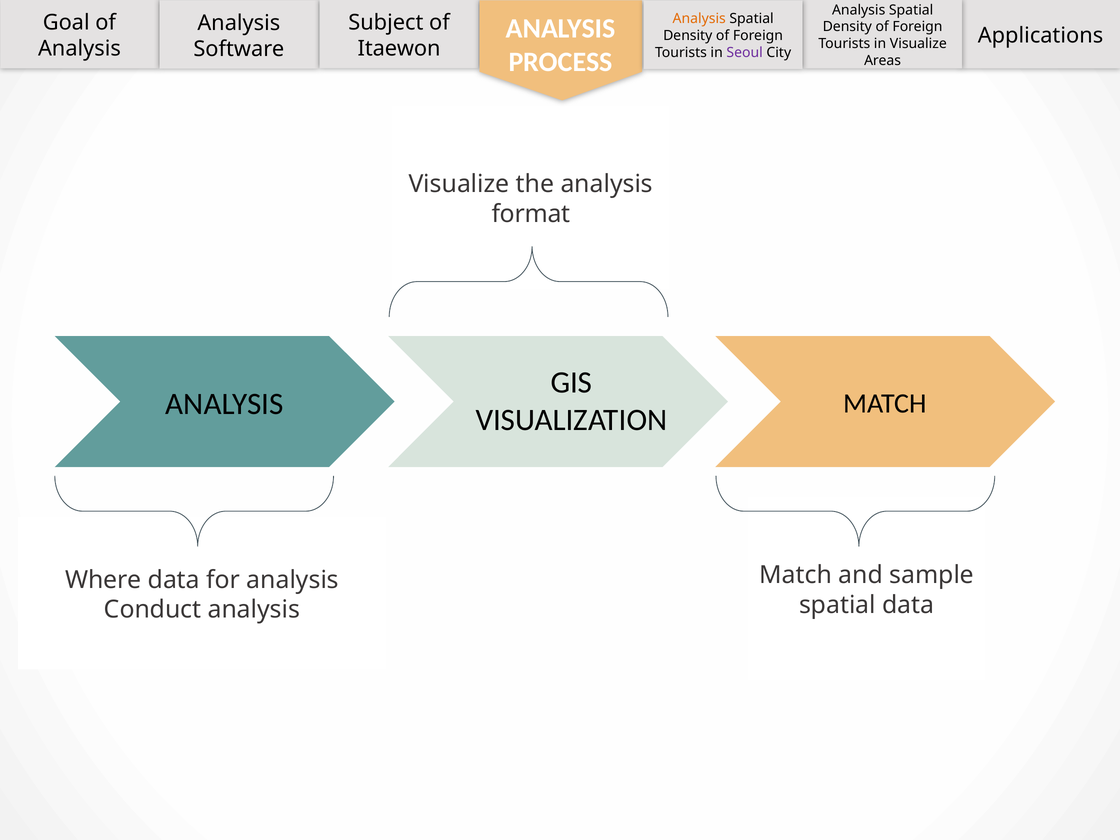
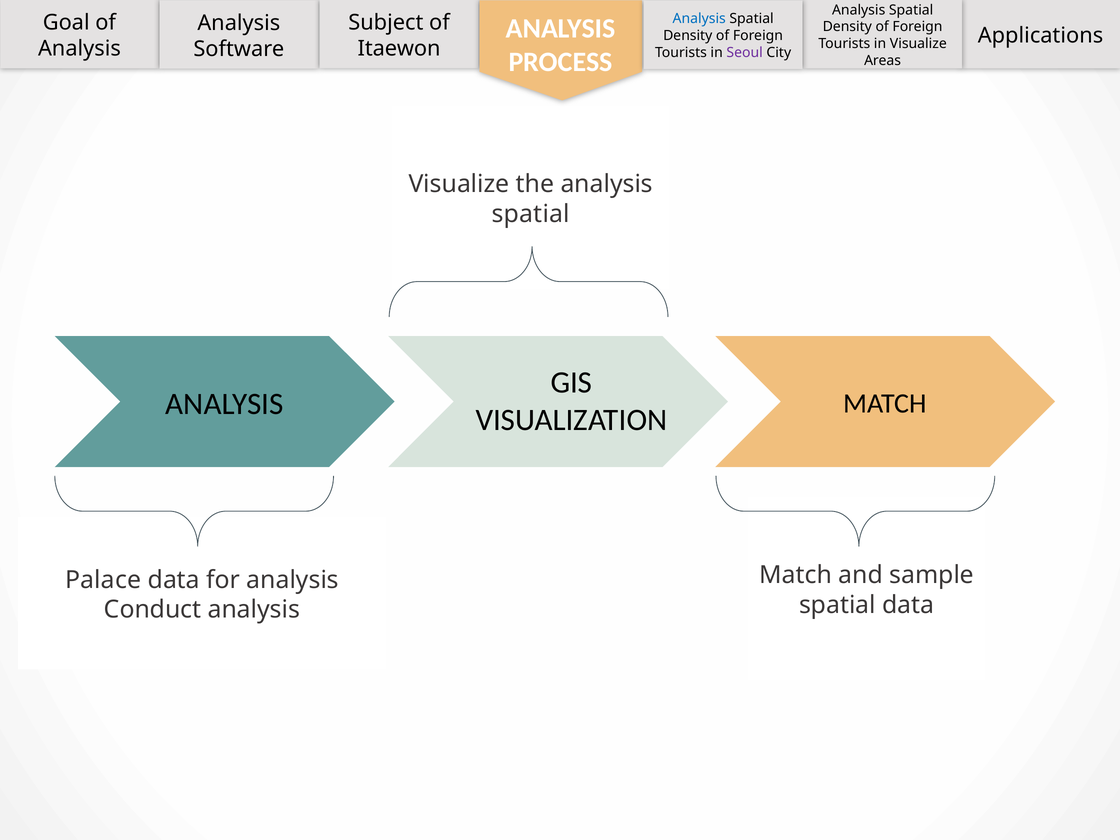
Analysis colour: orange -> blue (699, 19)
format: format -> spatial (531, 214)
Where: Where -> Palace (103, 580)
